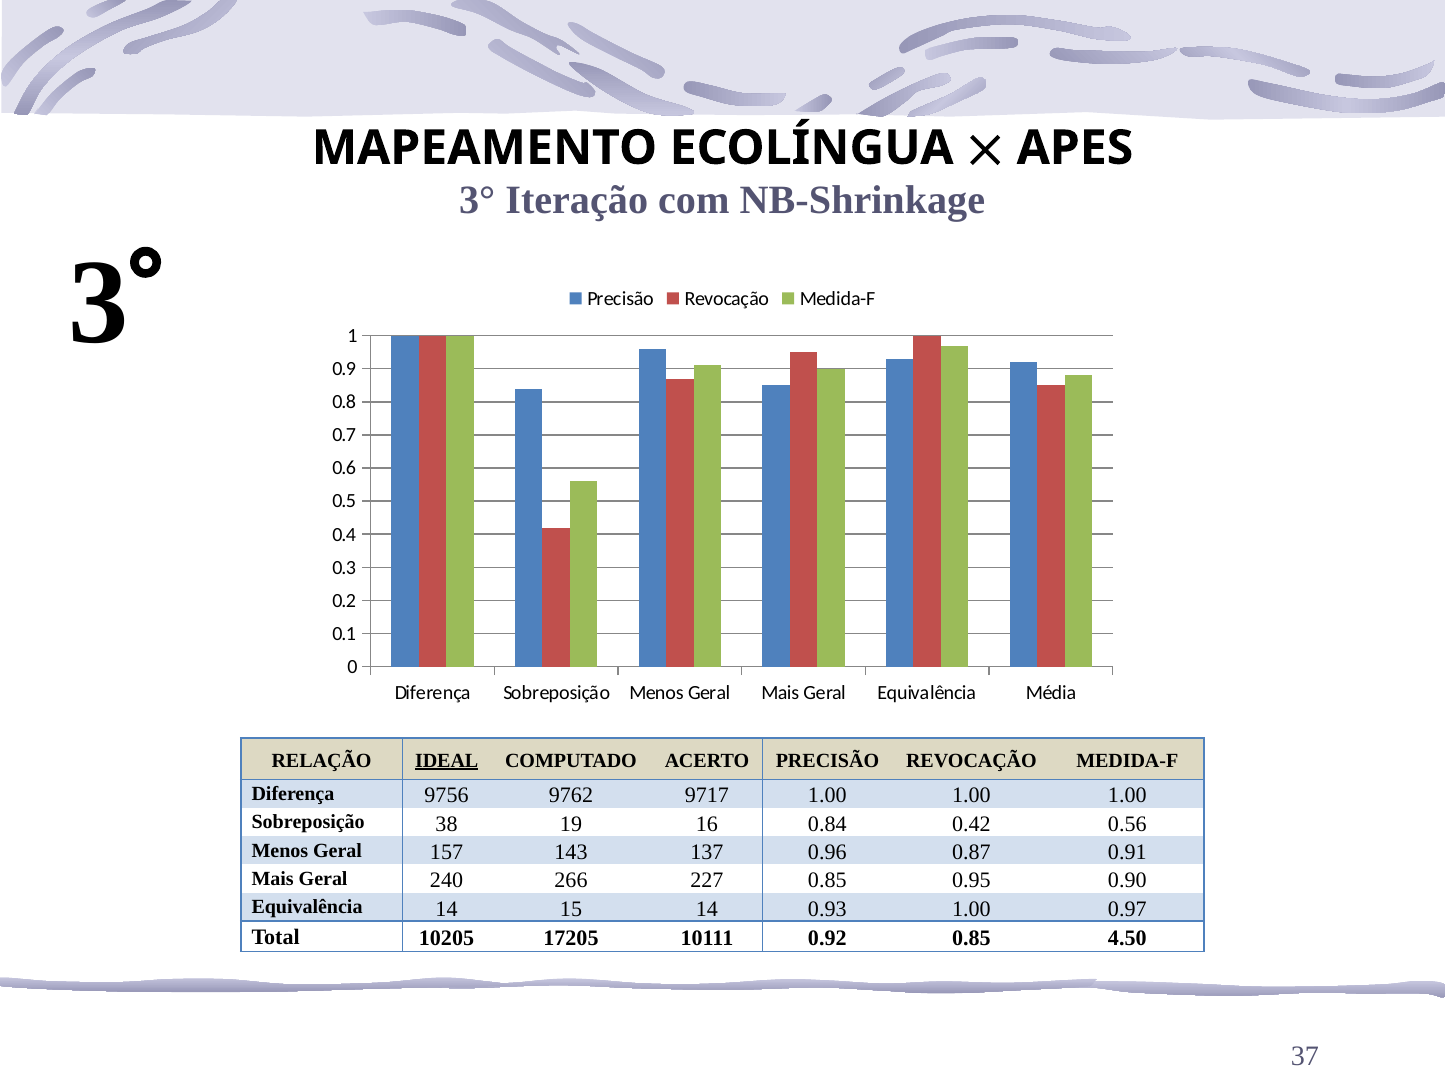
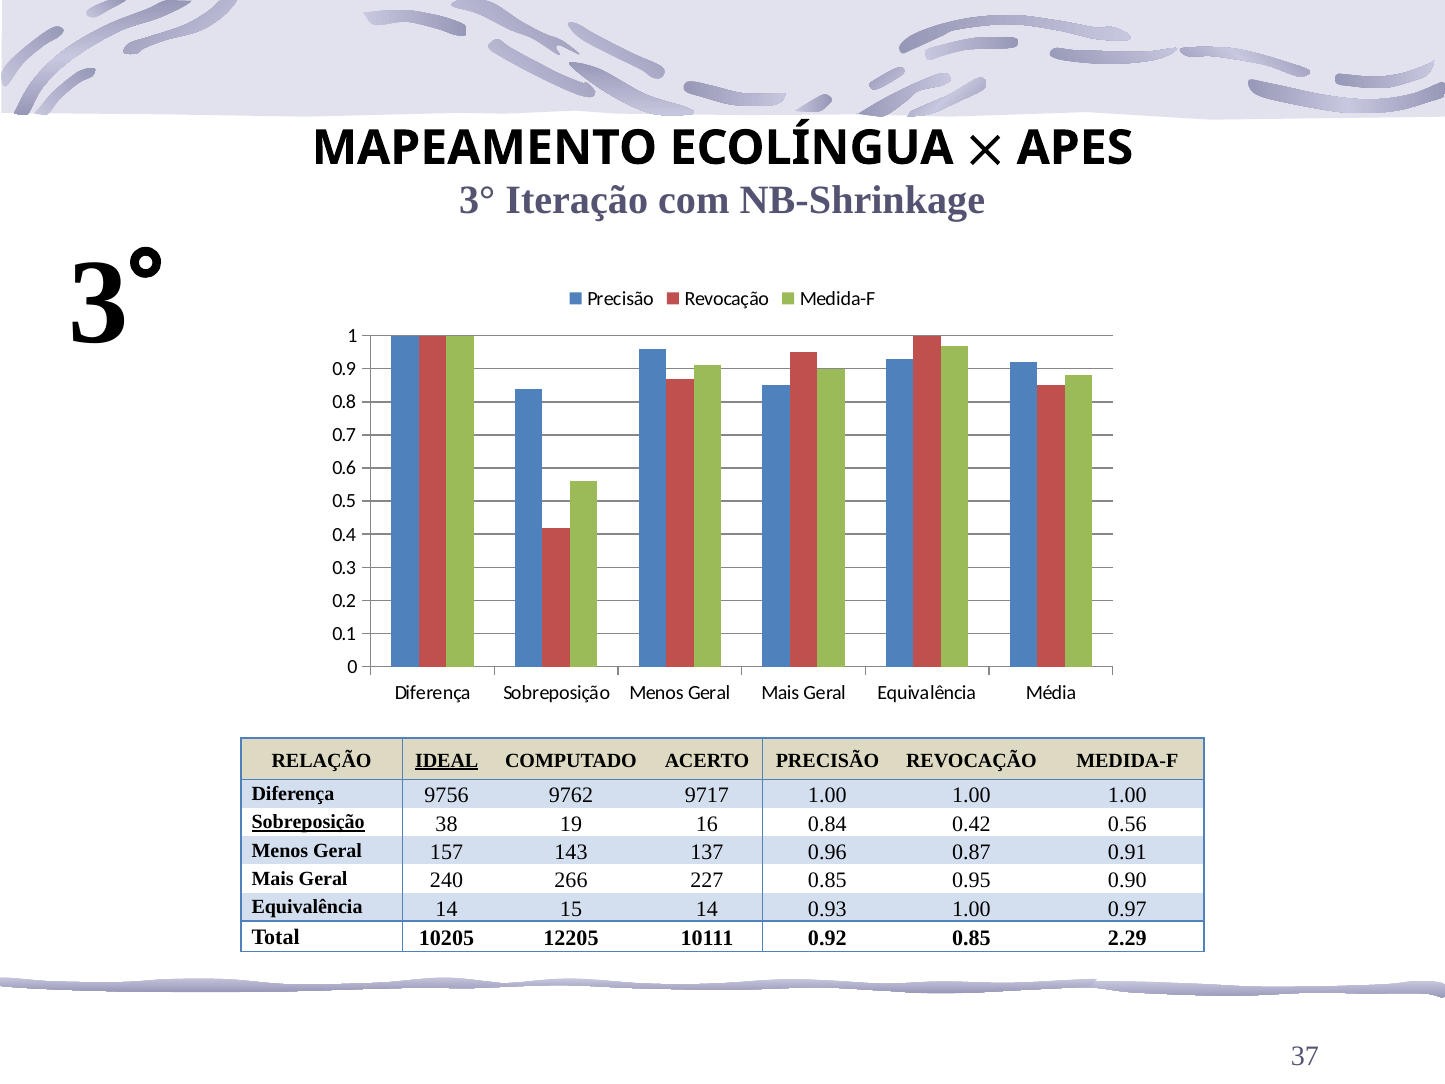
Sobreposição underline: none -> present (308, 822)
17205: 17205 -> 12205 (571, 938)
4.50: 4.50 -> 2.29 (1127, 938)
